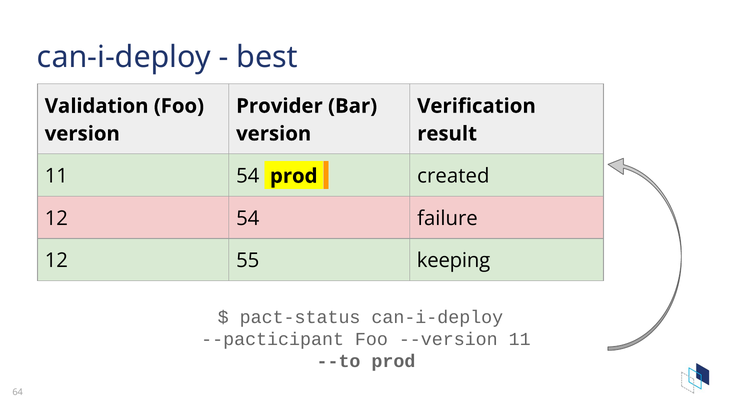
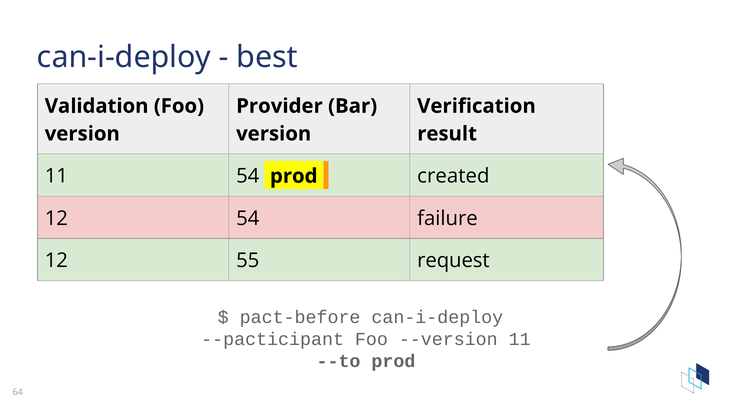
keeping: keeping -> request (453, 261)
pact-status: pact-status -> pact-before (300, 317)
